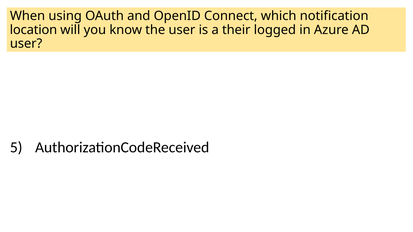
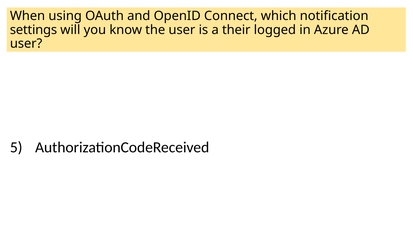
location: location -> settings (33, 30)
